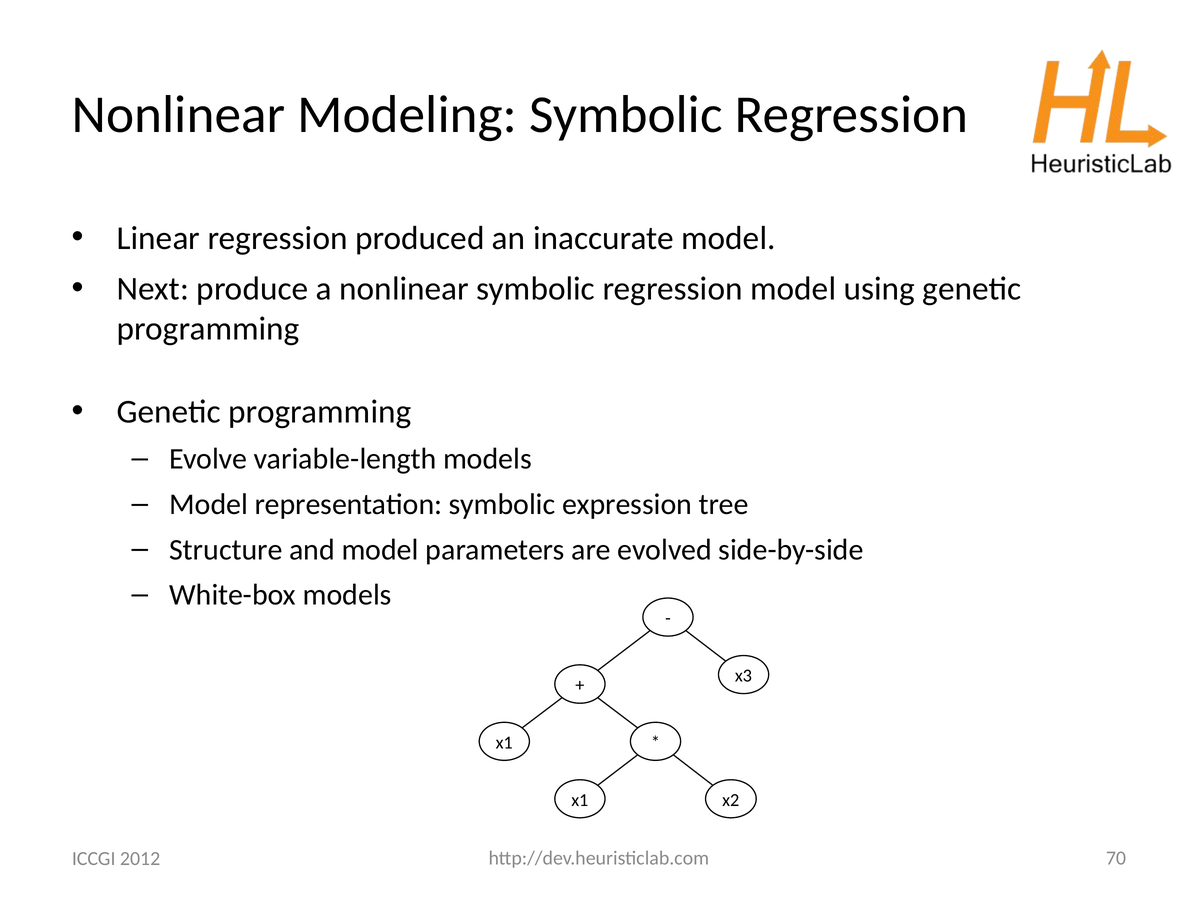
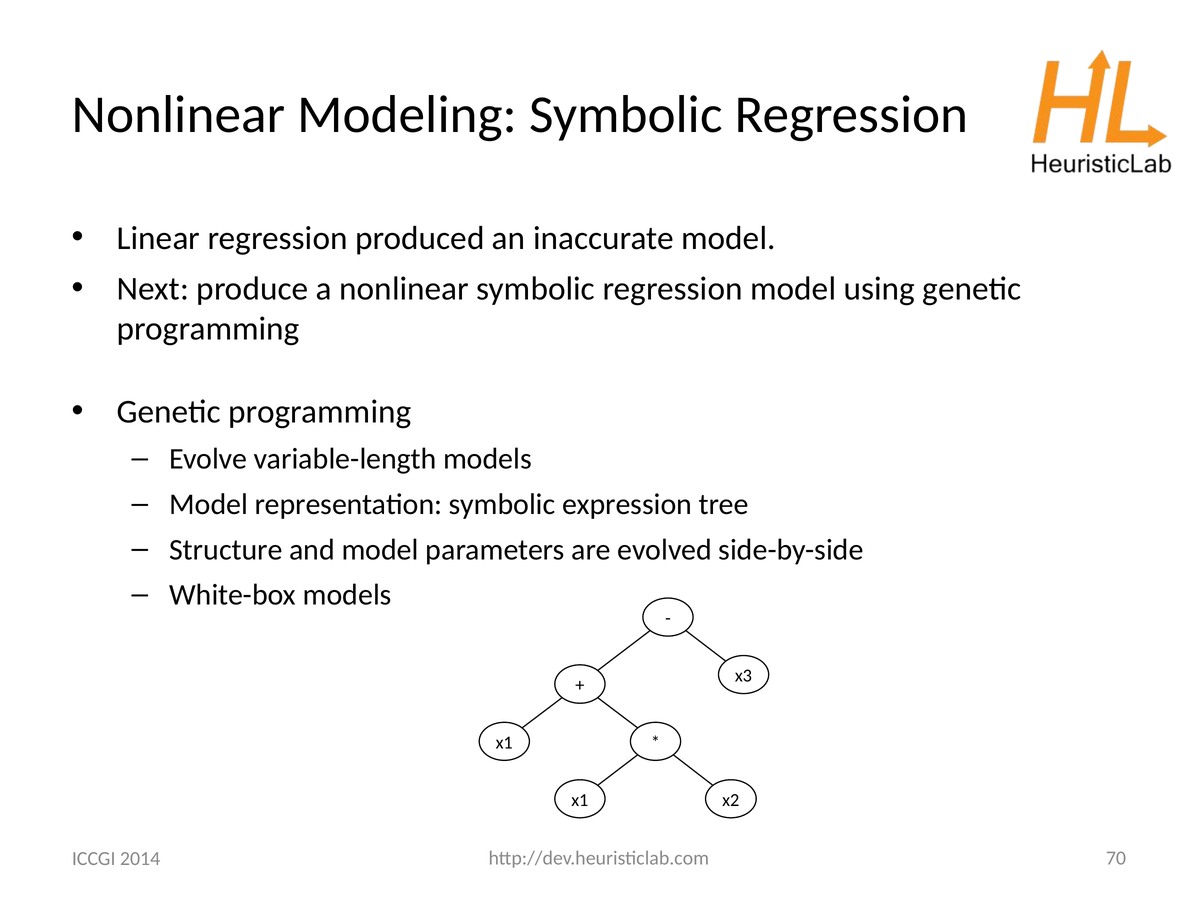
2012: 2012 -> 2014 (140, 858)
